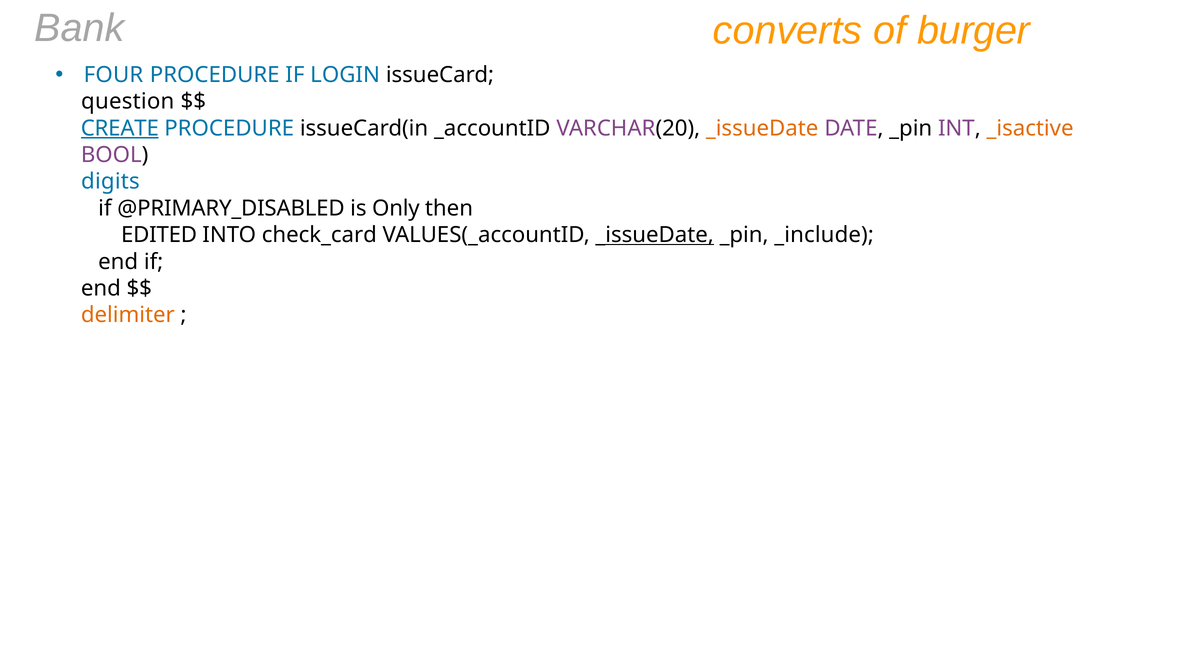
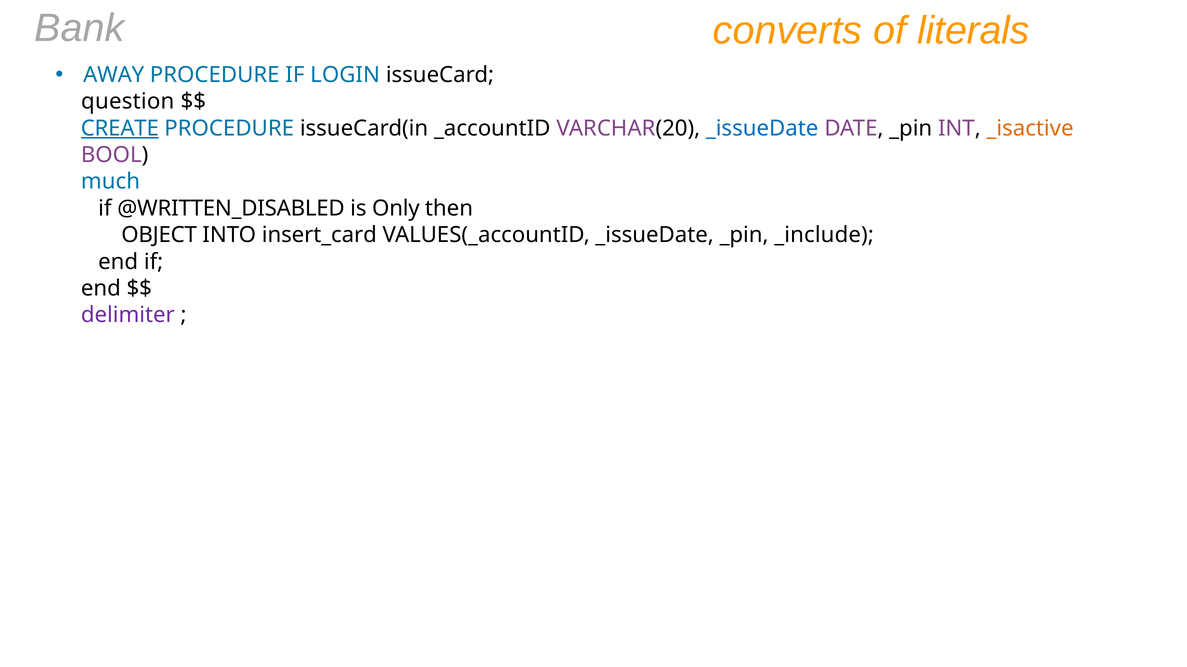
burger: burger -> literals (974, 31)
FOUR: FOUR -> AWAY (114, 75)
_issueDate colour: orange -> blue (762, 128)
digits: digits -> much (111, 182)
@PRIMARY_DISABLED: @PRIMARY_DISABLED -> @WRITTEN_DISABLED (231, 209)
EDITED: EDITED -> OBJECT (159, 235)
check_card: check_card -> insert_card (319, 235)
_issueDate underline: present -> none (655, 235)
delimiter colour: orange -> purple (128, 315)
